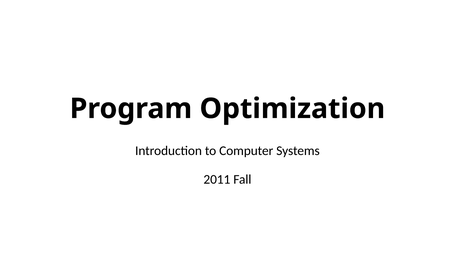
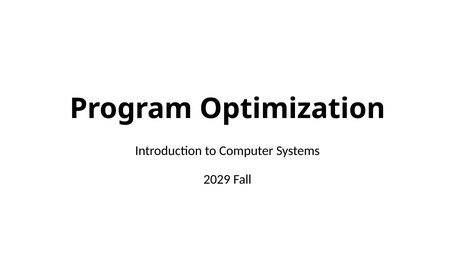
2011: 2011 -> 2029 (217, 179)
